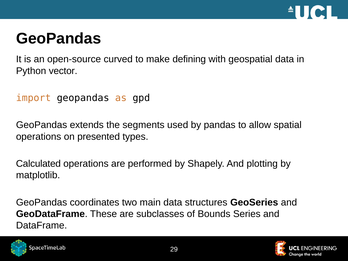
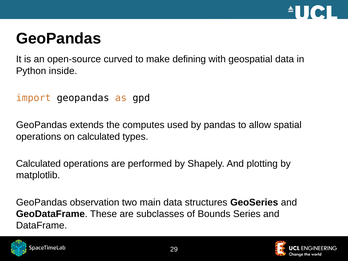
vector: vector -> inside (63, 71)
segments: segments -> computes (144, 125)
on presented: presented -> calculated (99, 137)
coordinates: coordinates -> observation (95, 202)
